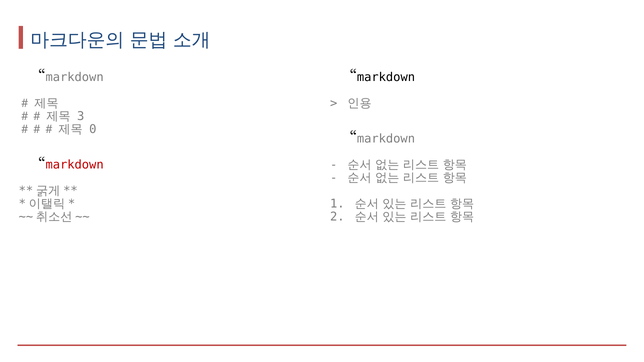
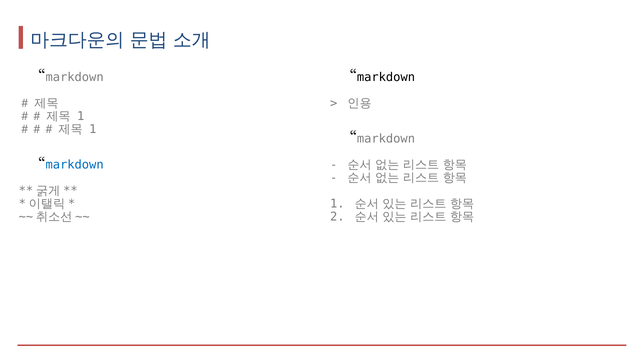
3: 3 -> 1 (81, 116)
0: 0 -> 1 (93, 129)
markdown colour: red -> blue (75, 165)
